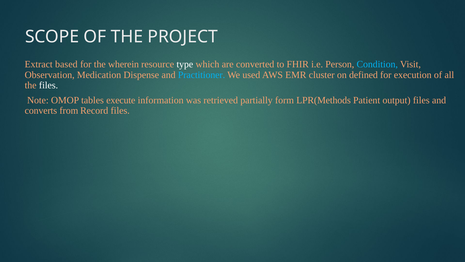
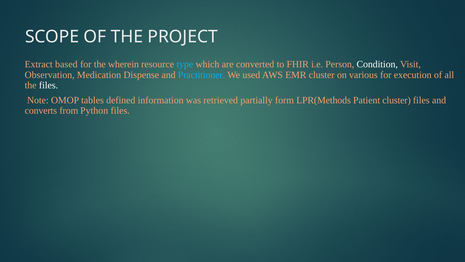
type colour: white -> light blue (185, 64)
Condition colour: light blue -> white (377, 64)
defined: defined -> various (363, 75)
execute: execute -> defined (121, 100)
Patient output: output -> cluster (397, 100)
Record: Record -> Python (94, 110)
